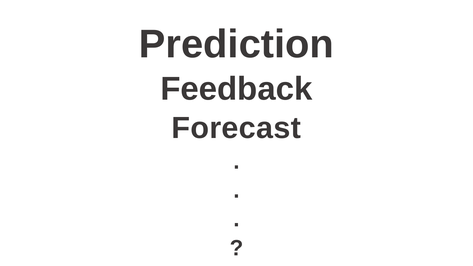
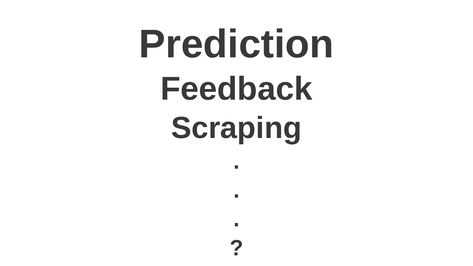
Forecast: Forecast -> Scraping (236, 128)
